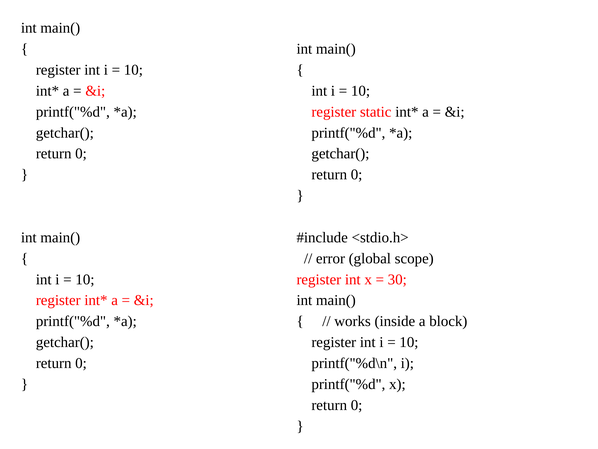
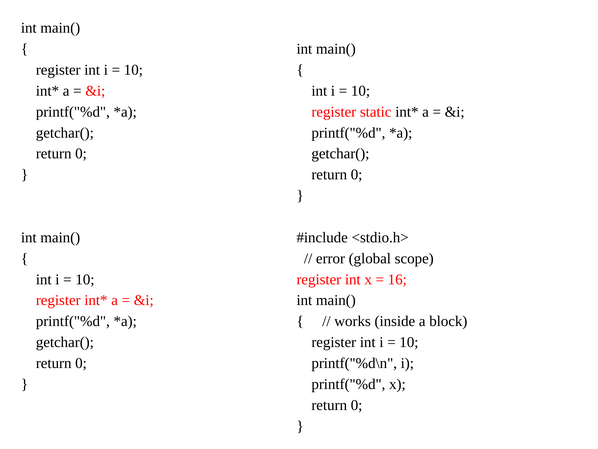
30: 30 -> 16 (397, 279)
